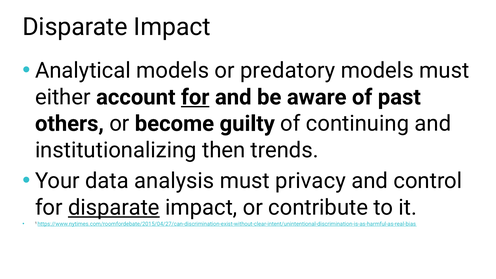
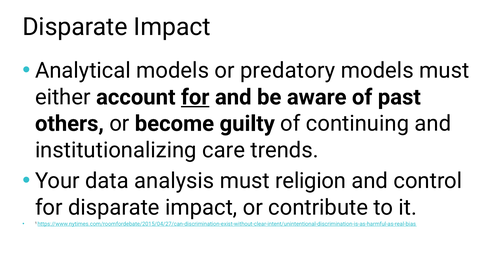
then: then -> care (224, 150)
privacy: privacy -> religion (311, 181)
disparate underline: present -> none (114, 207)
